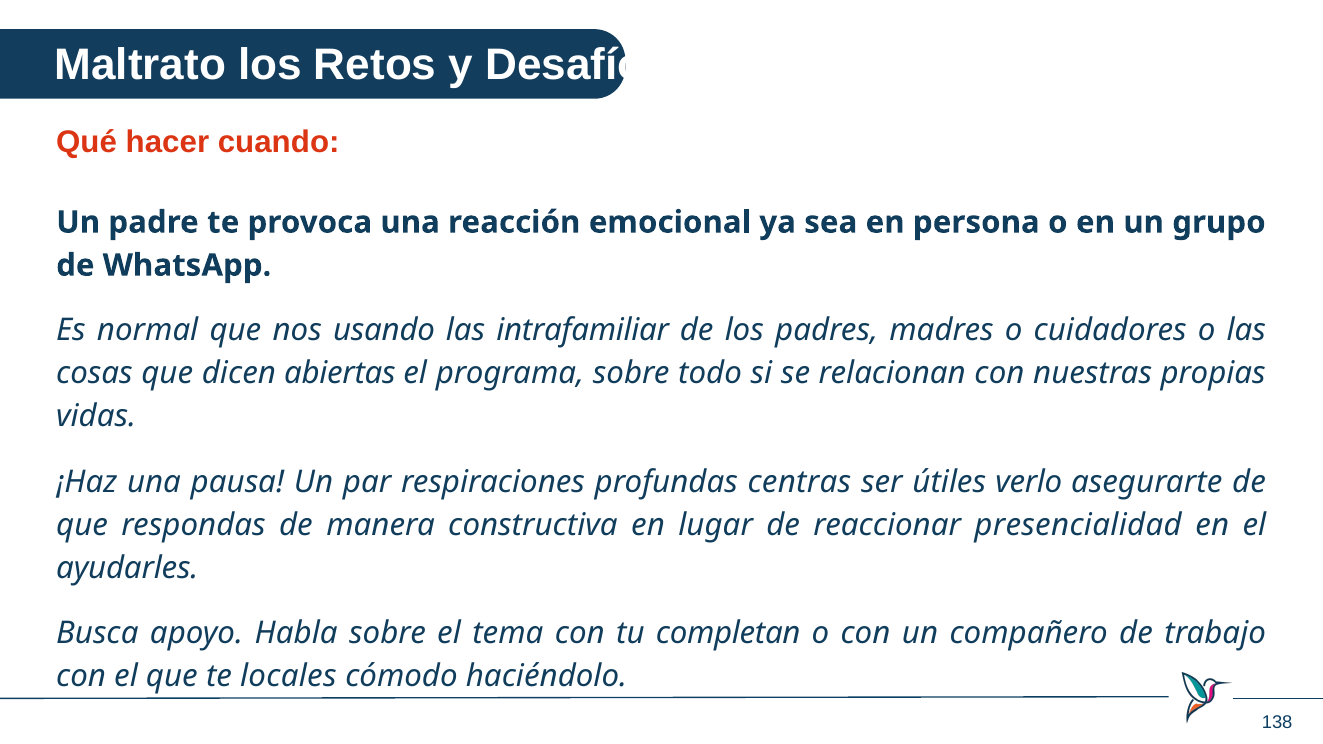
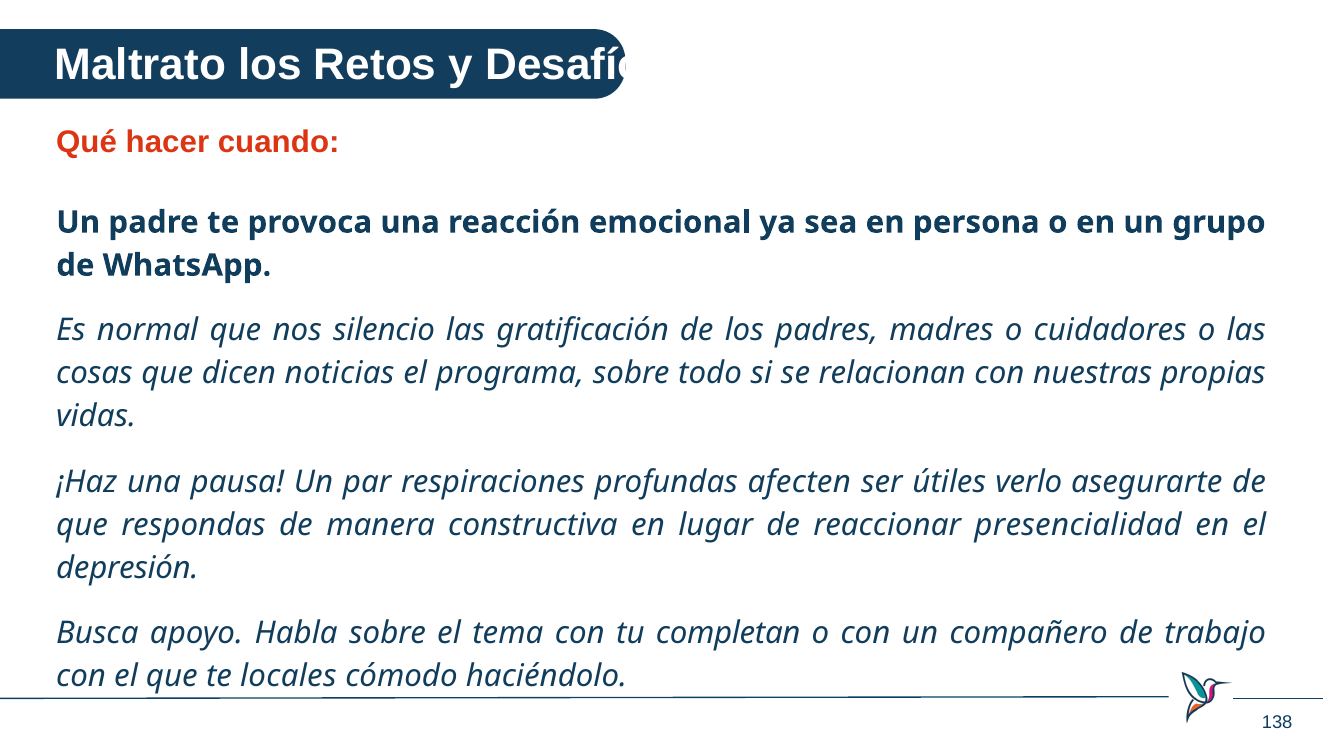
usando: usando -> silencio (384, 331)
intrafamiliar: intrafamiliar -> gratificación (583, 331)
abiertas: abiertas -> noticias (340, 374)
centras: centras -> afecten (799, 482)
ayudarles: ayudarles -> depresión (127, 568)
